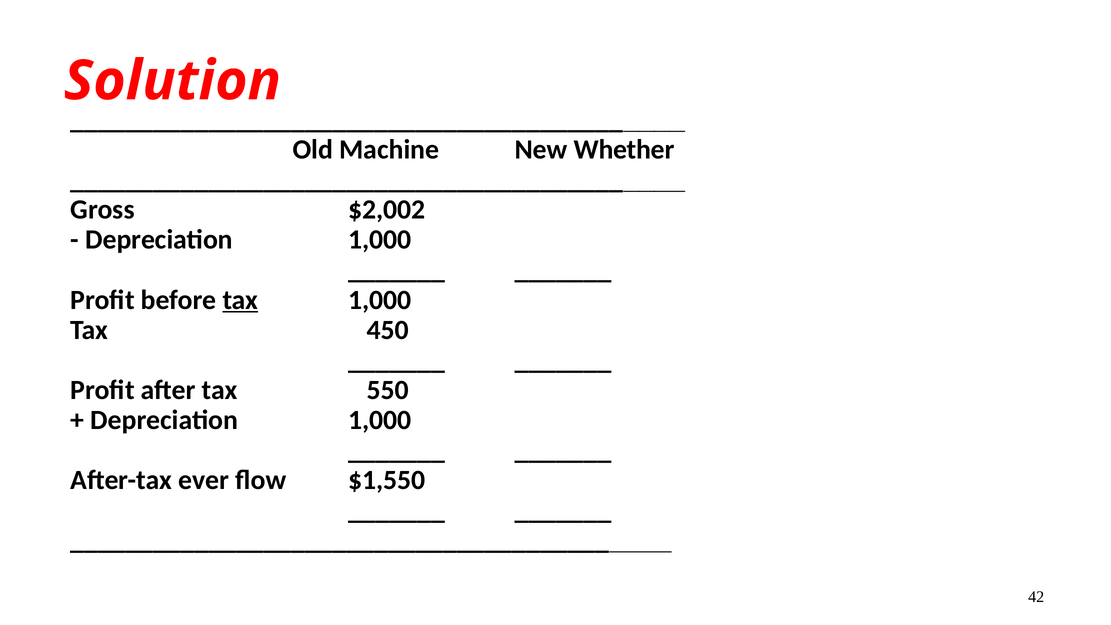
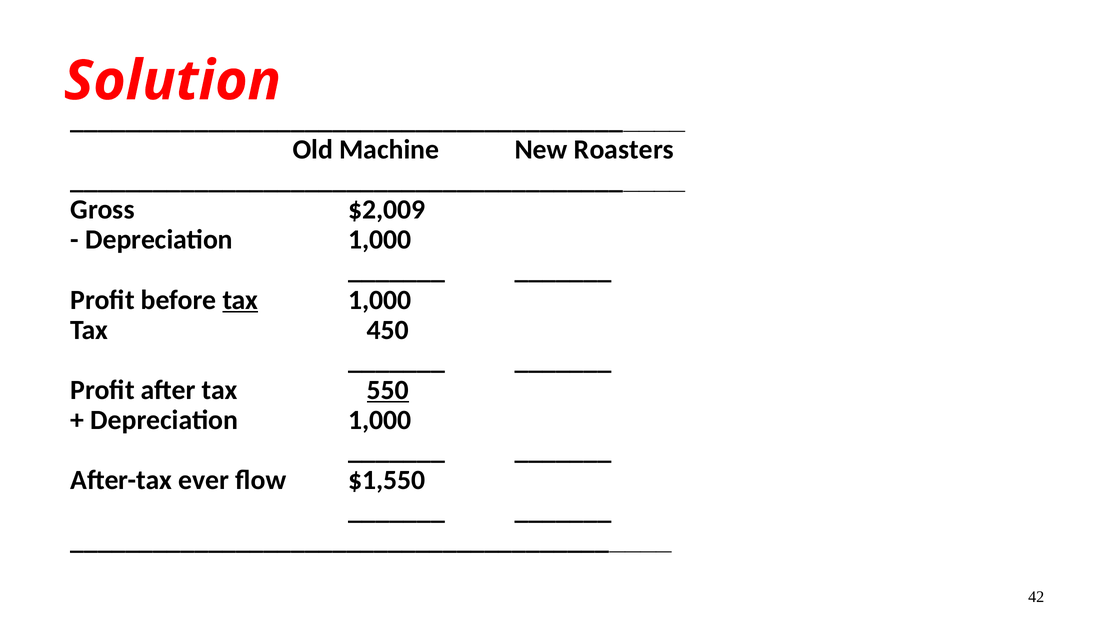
Whether: Whether -> Roasters (624, 150)
$2,002: $2,002 -> $2,009 (387, 210)
550 underline: none -> present (388, 390)
